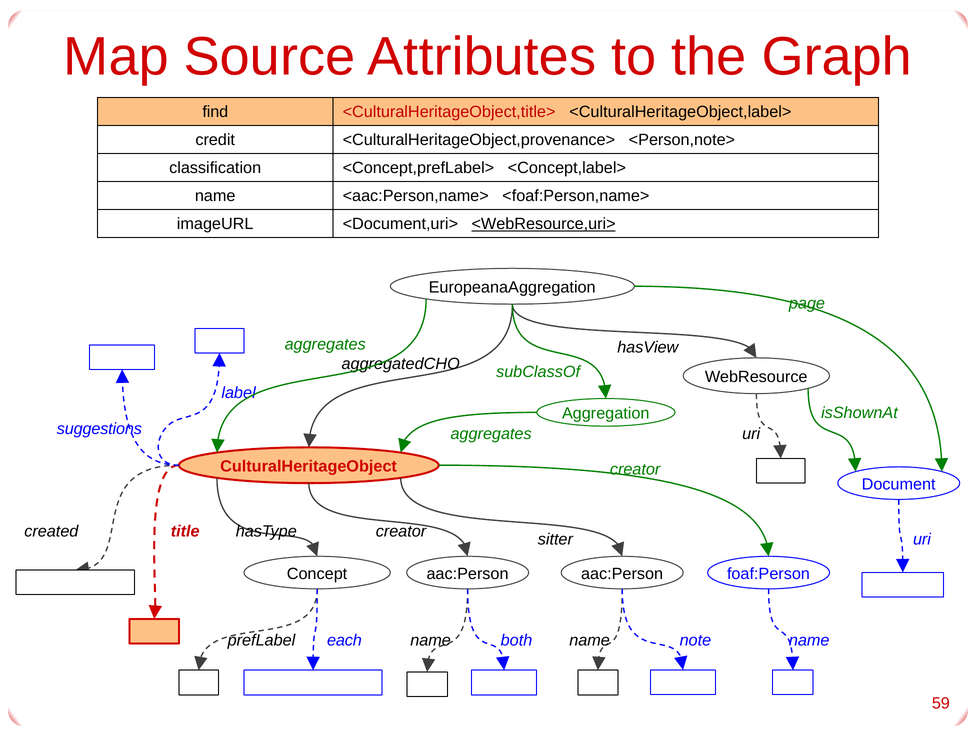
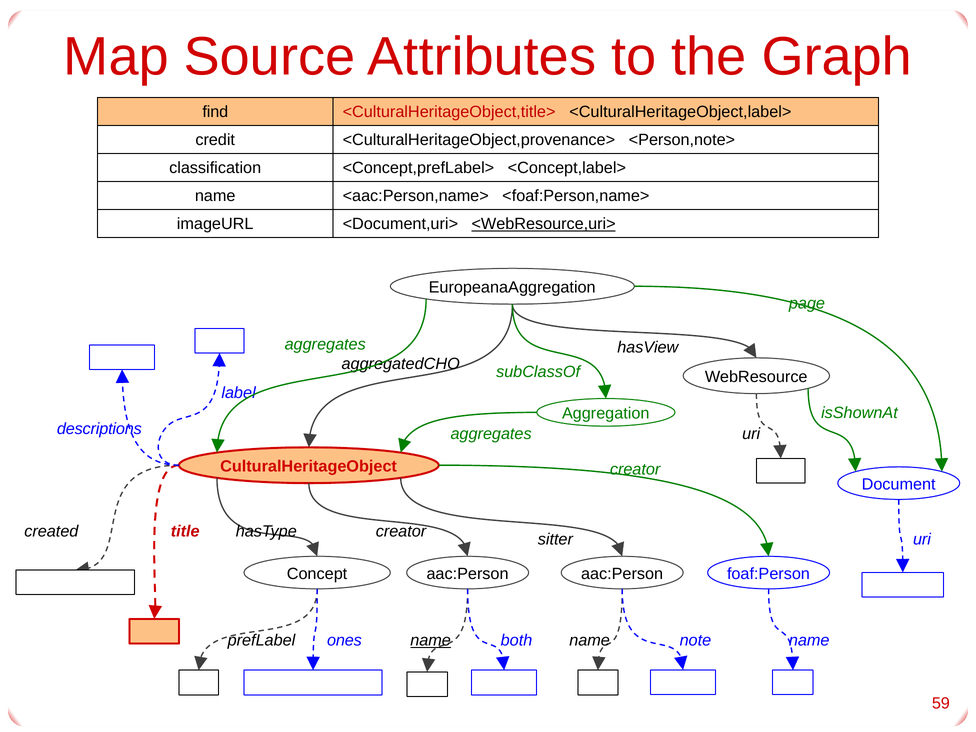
suggestions: suggestions -> descriptions (99, 429)
each: each -> ones (344, 640)
name underline: none -> present (431, 640)
